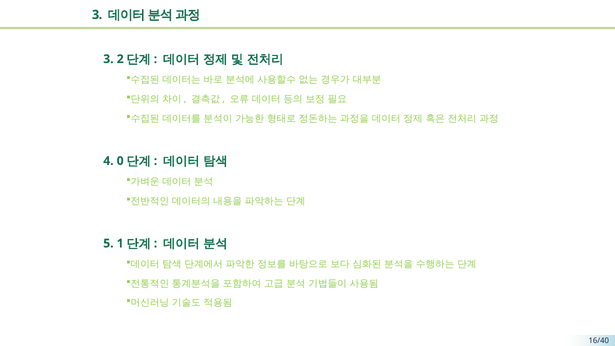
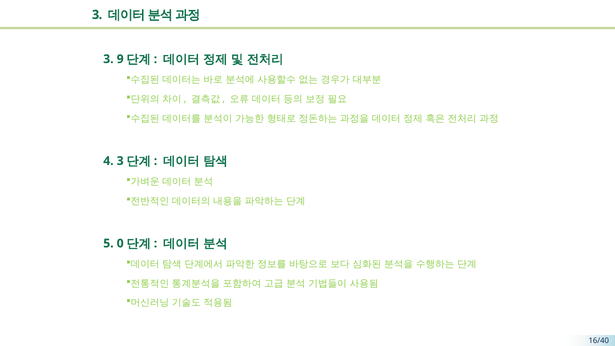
2: 2 -> 9 (120, 59)
4 0: 0 -> 3 (120, 161)
1: 1 -> 0 (120, 243)
